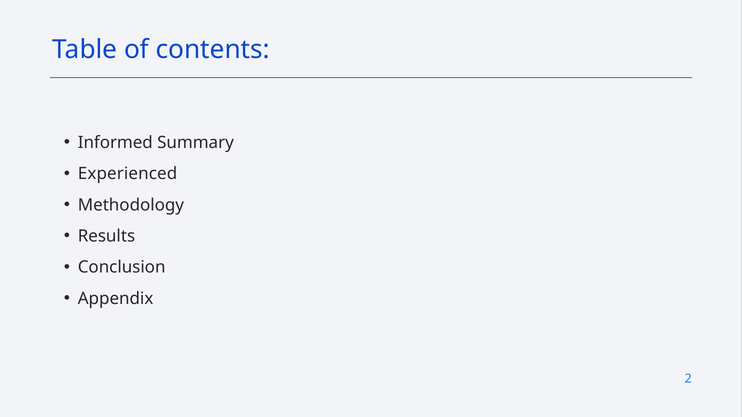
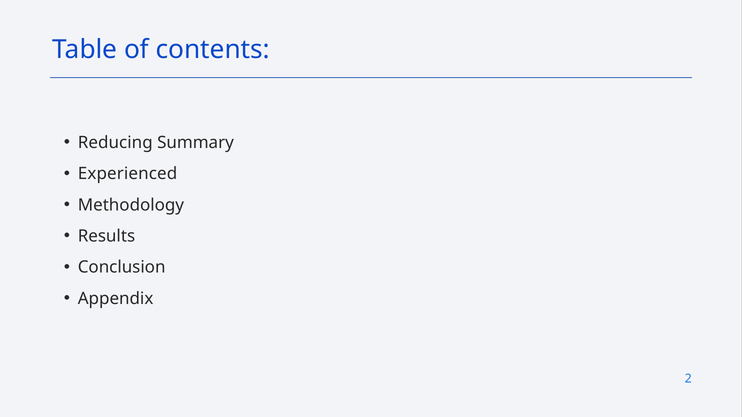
Informed: Informed -> Reducing (115, 143)
